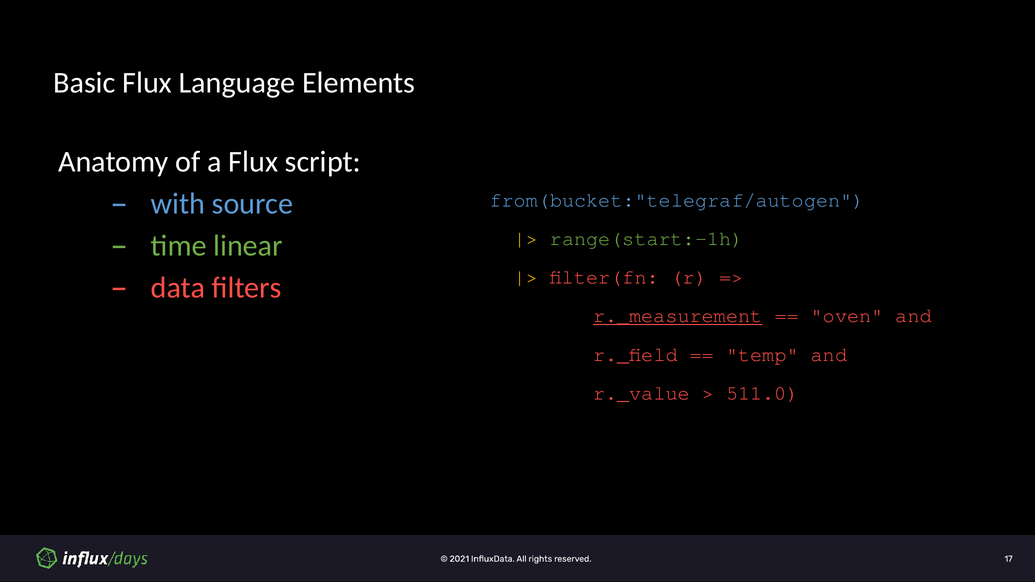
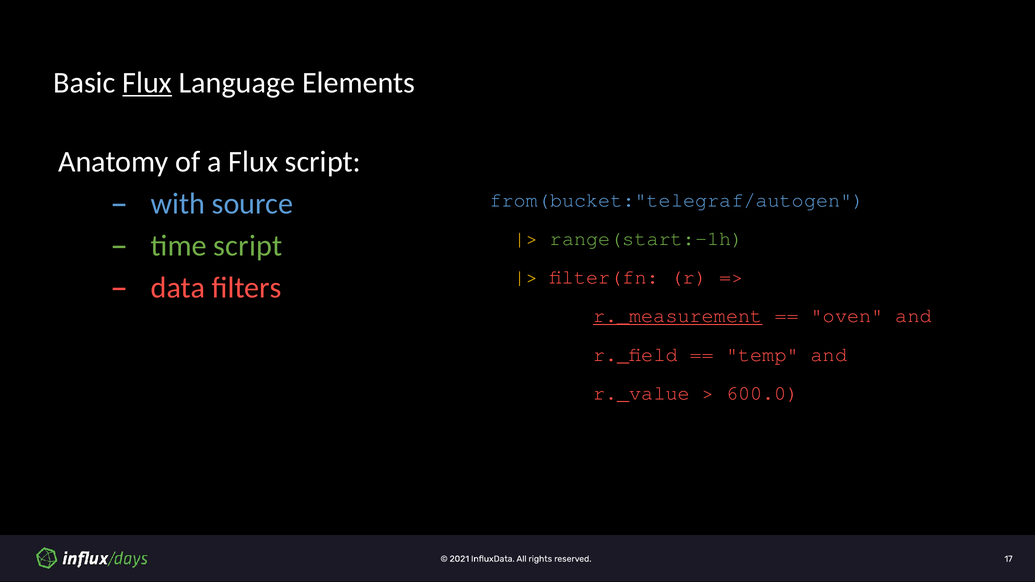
Flux underline: none -> present (147, 83)
time linear: linear -> script (248, 246)
511.0: 511.0 -> 600.0 (762, 393)
